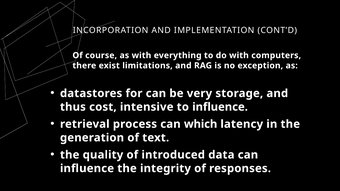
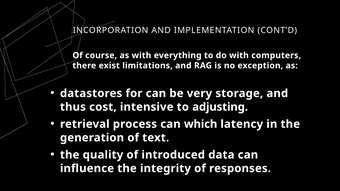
to influence: influence -> adjusting (220, 107)
